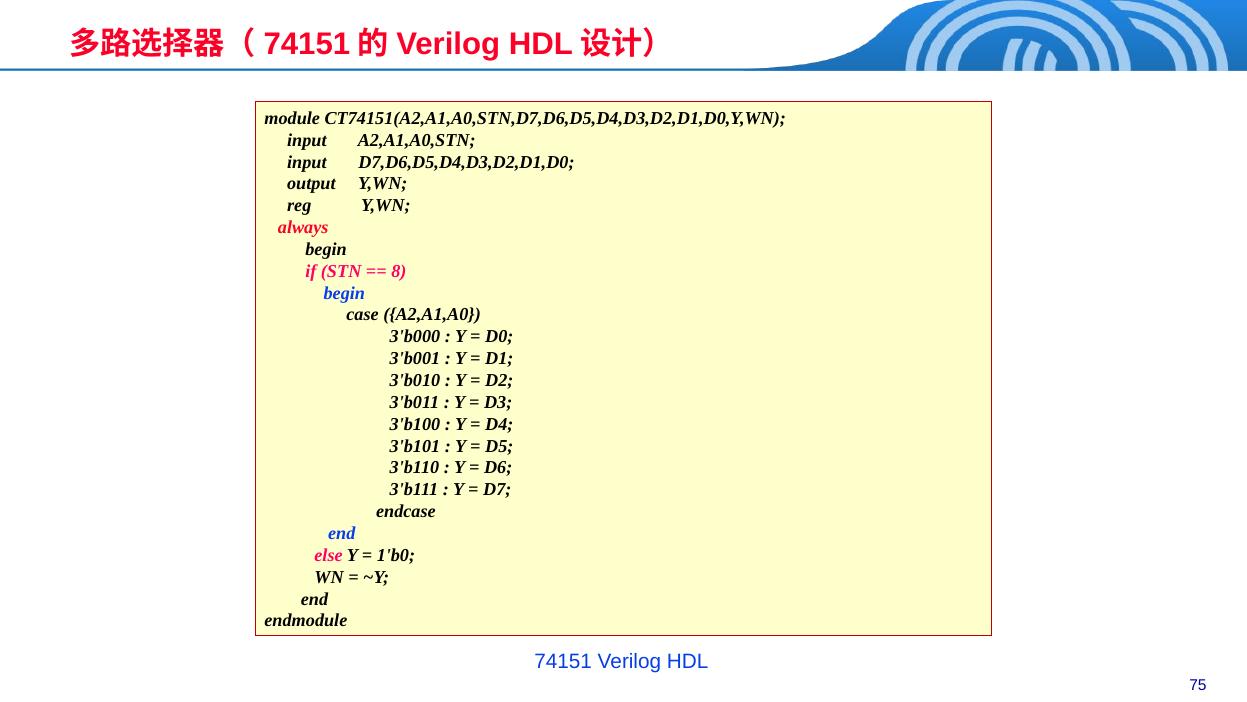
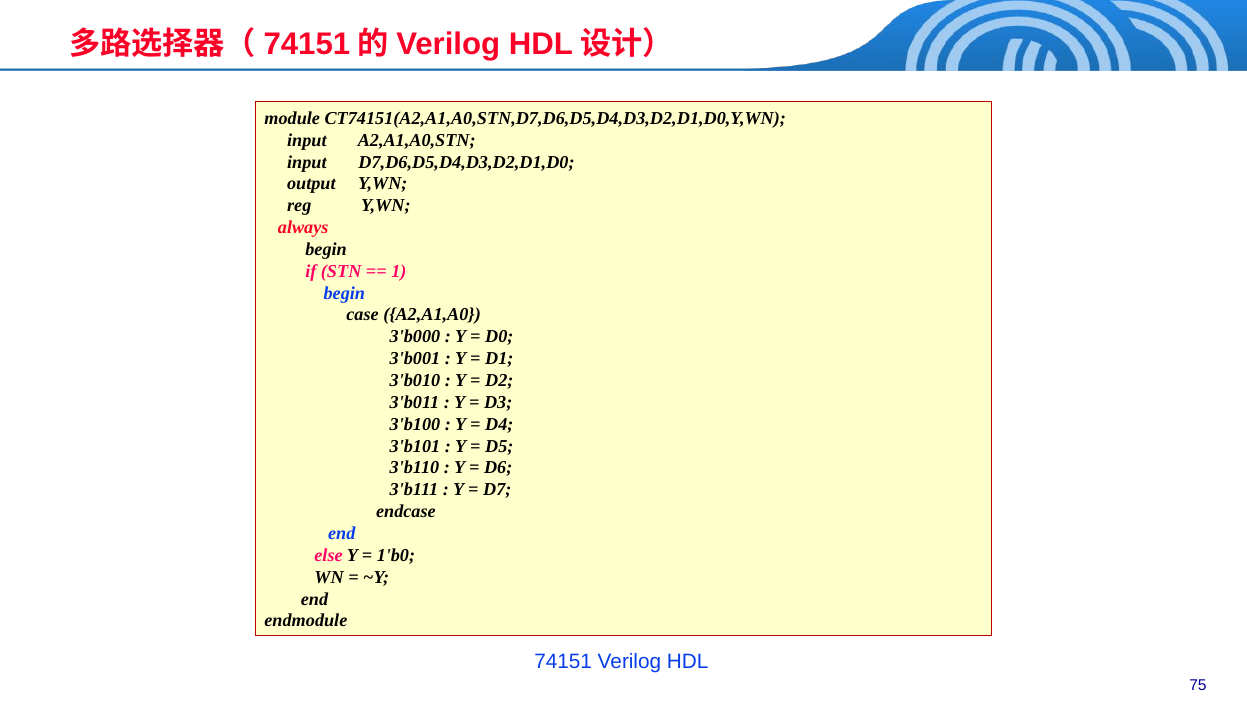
8: 8 -> 1 (399, 271)
